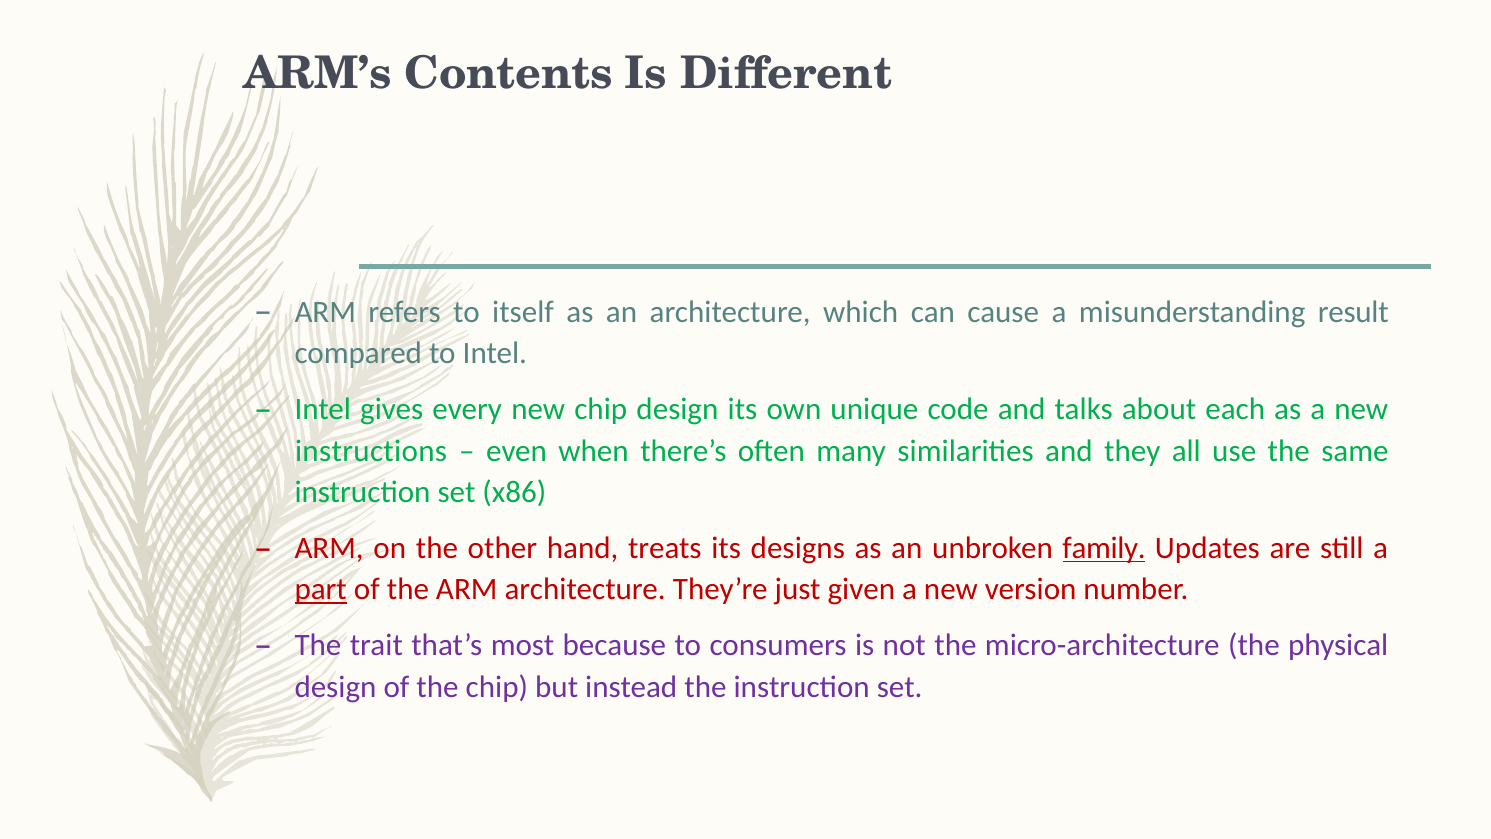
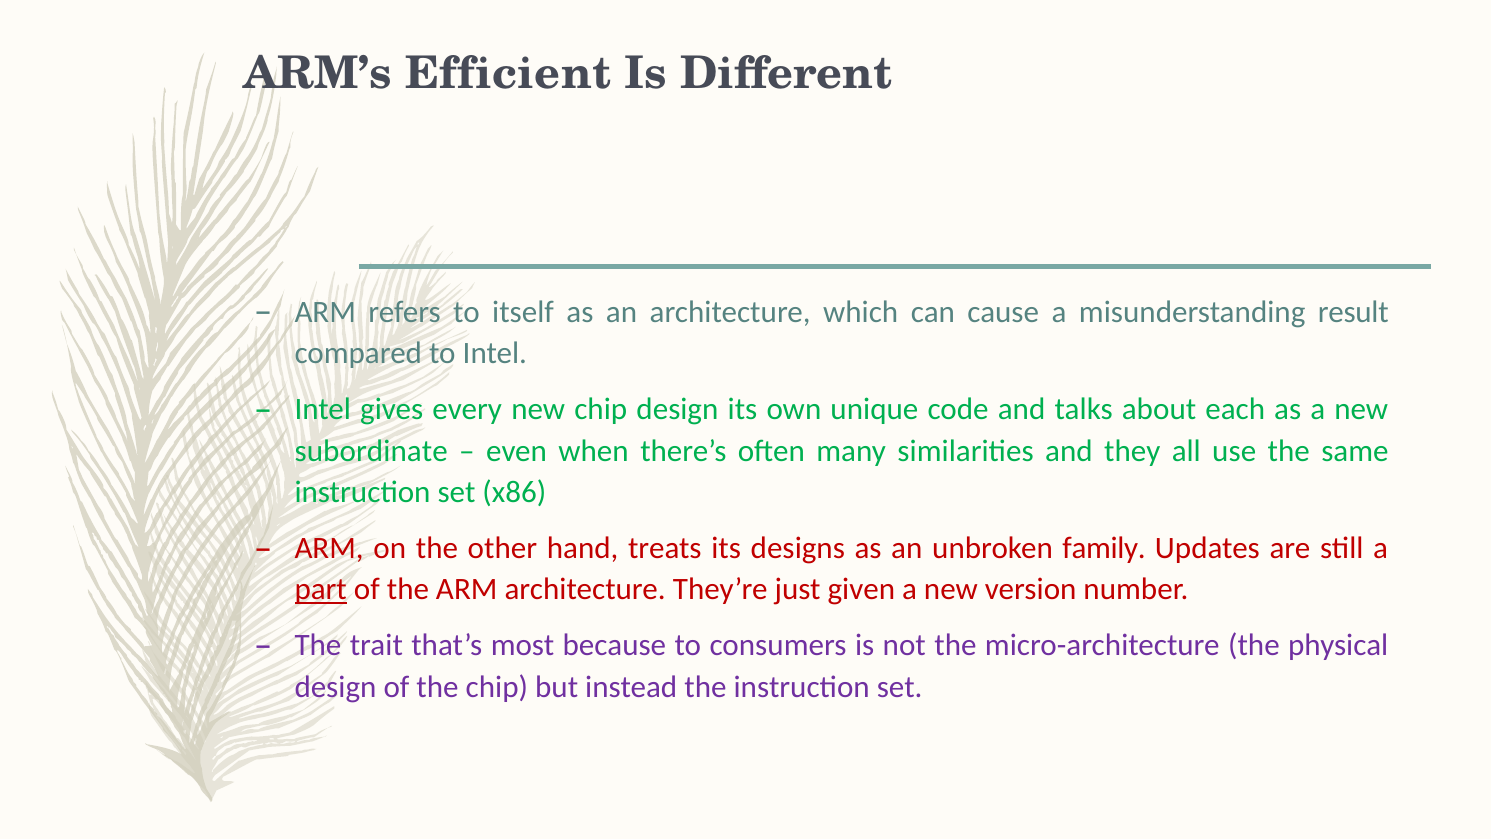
Contents: Contents -> Efficient (508, 74)
instructions: instructions -> subordinate (371, 451)
family underline: present -> none (1104, 548)
